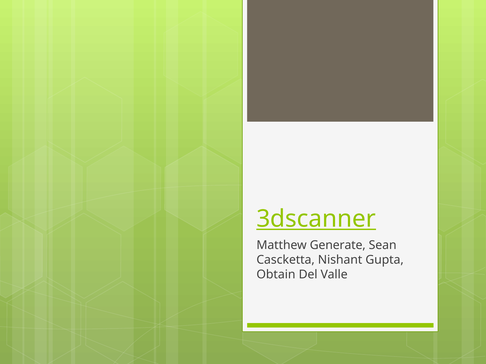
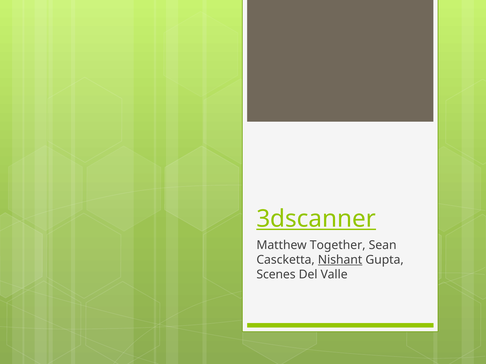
Generate: Generate -> Together (338, 246)
Nishant underline: none -> present (340, 260)
Obtain: Obtain -> Scenes (276, 275)
